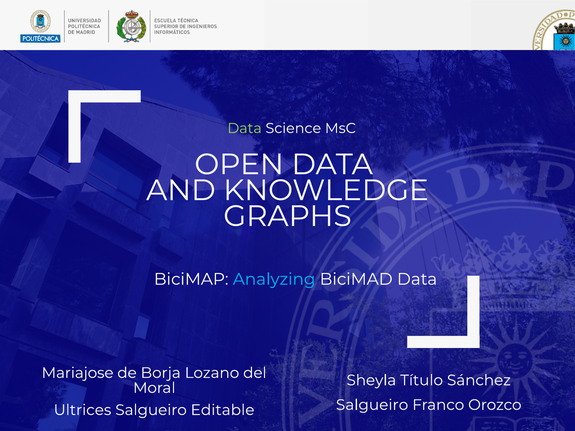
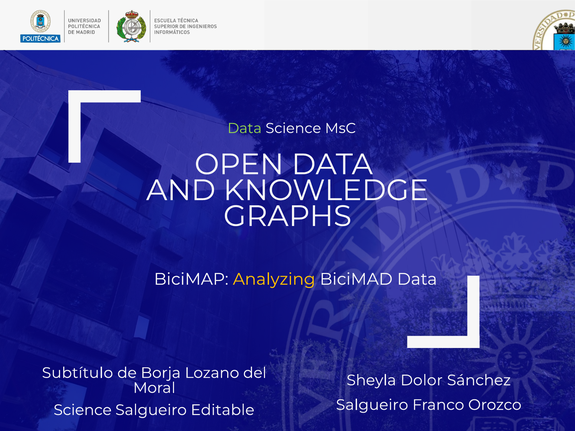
Analyzing colour: light blue -> yellow (274, 279)
Mariajose: Mariajose -> Subtítulo (77, 373)
Título: Título -> Dolor (422, 380)
Ultrices: Ultrices -> Science (83, 410)
